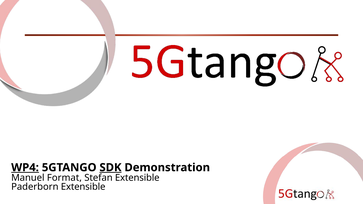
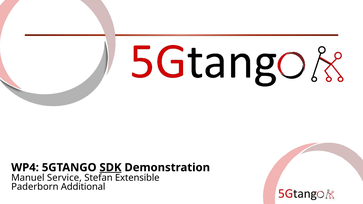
WP4 underline: present -> none (25, 168)
Format: Format -> Service (64, 178)
Paderborn Extensible: Extensible -> Additional (83, 187)
